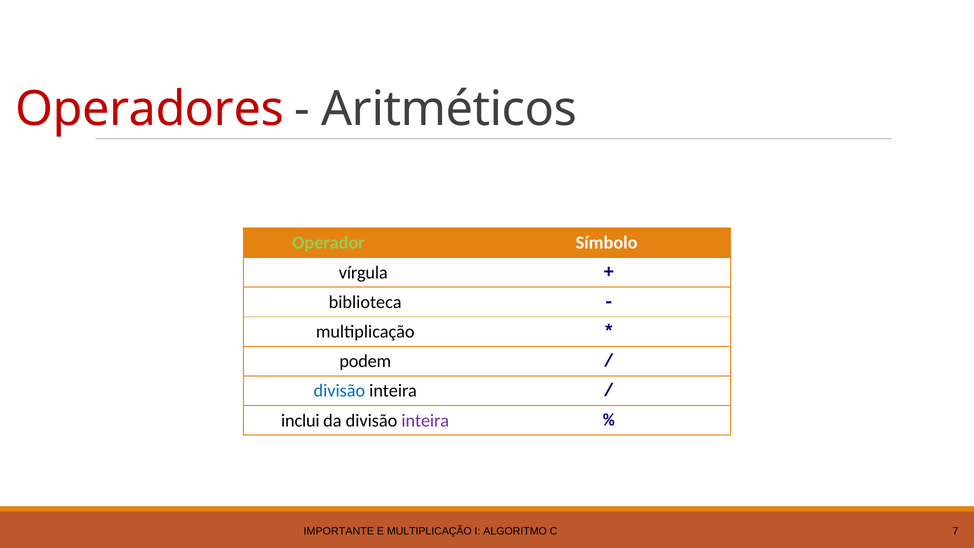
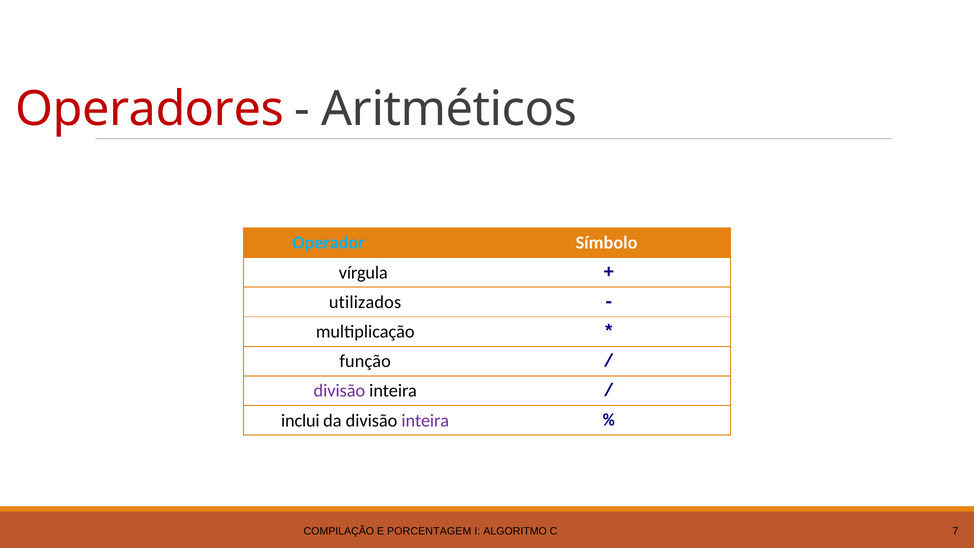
Operador colour: light green -> light blue (328, 243)
biblioteca: biblioteca -> utilizados (365, 302)
podem: podem -> função (365, 361)
divisão colour: blue -> purple (339, 391)
IMPORTANTE: IMPORTANTE -> COMPILAÇÃO (339, 531)
E MULTIPLICAÇÃO: MULTIPLICAÇÃO -> PORCENTAGEM (429, 531)
